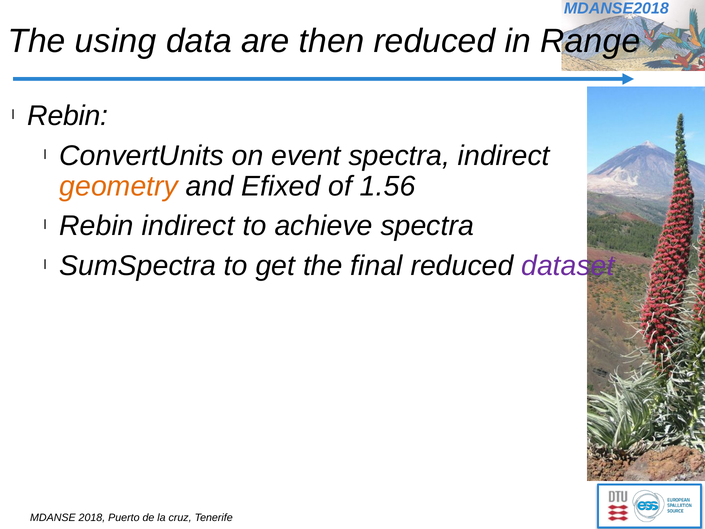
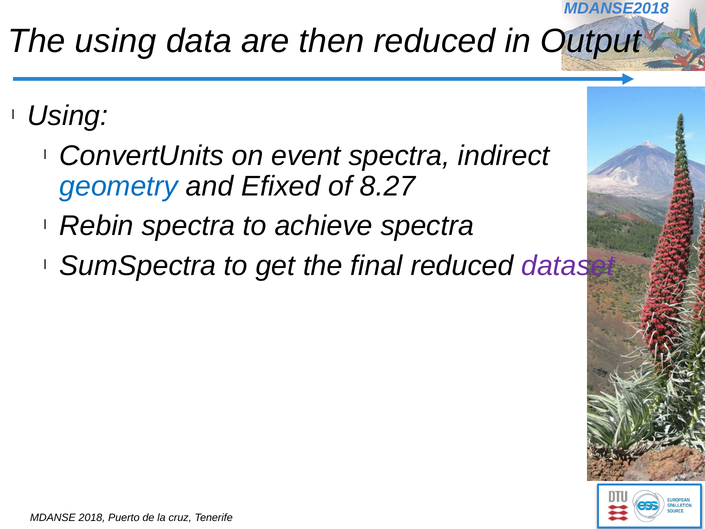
Range: Range -> Output (590, 41)
Rebin: Rebin -> Using (68, 116)
geometry colour: orange -> blue (119, 186)
1.56: 1.56 -> 8.27 (388, 186)
Rebin indirect: indirect -> spectra (188, 226)
